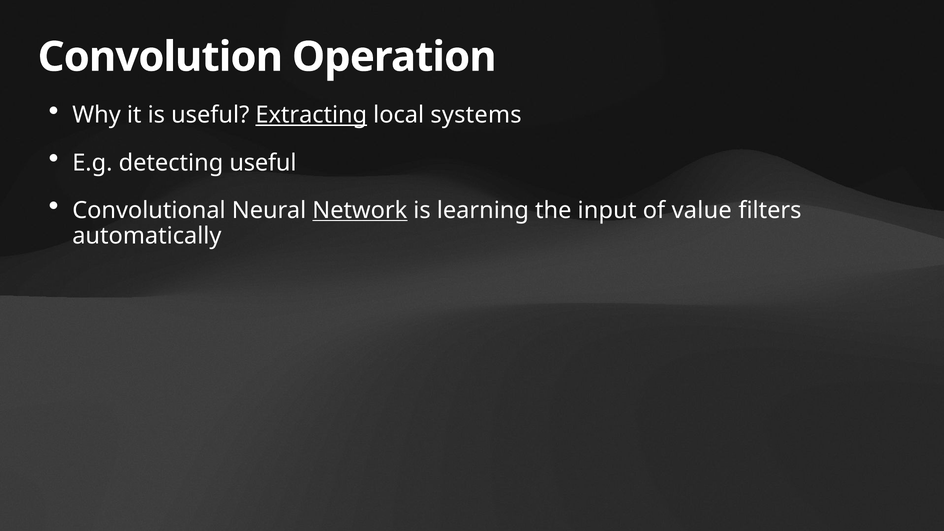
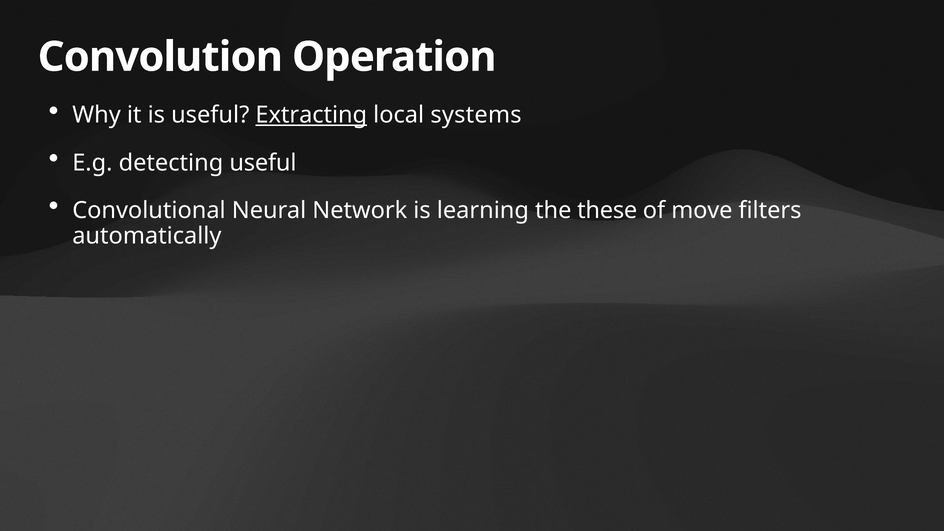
Network underline: present -> none (360, 210)
input: input -> these (607, 210)
value: value -> move (702, 210)
